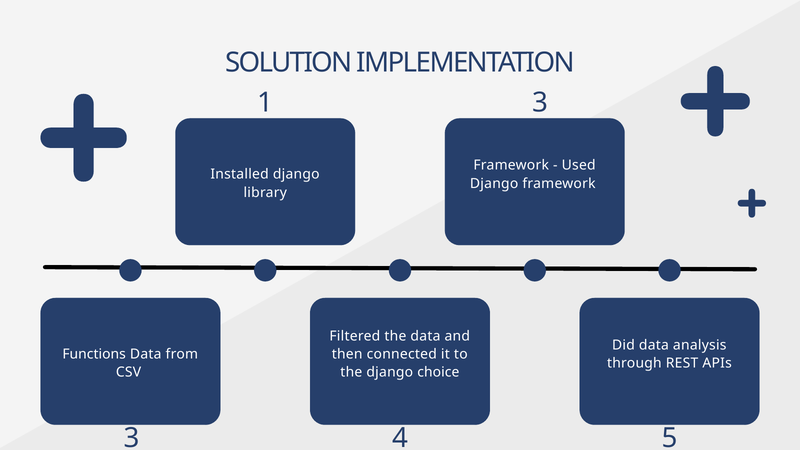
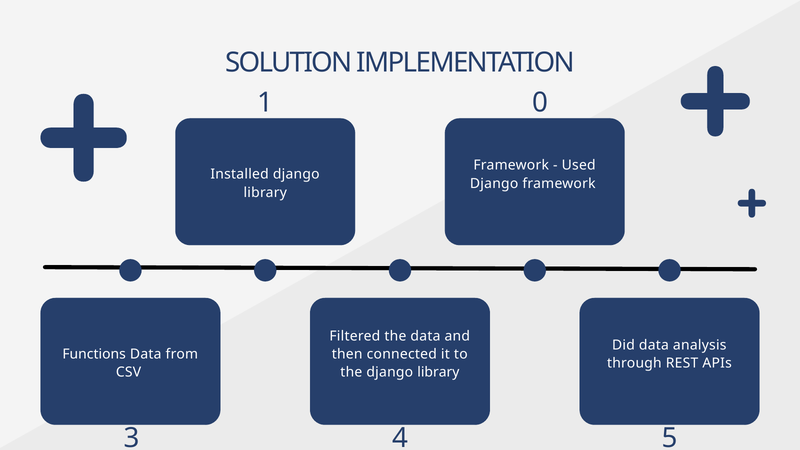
1 3: 3 -> 0 (540, 103)
the django choice: choice -> library (438, 372)
